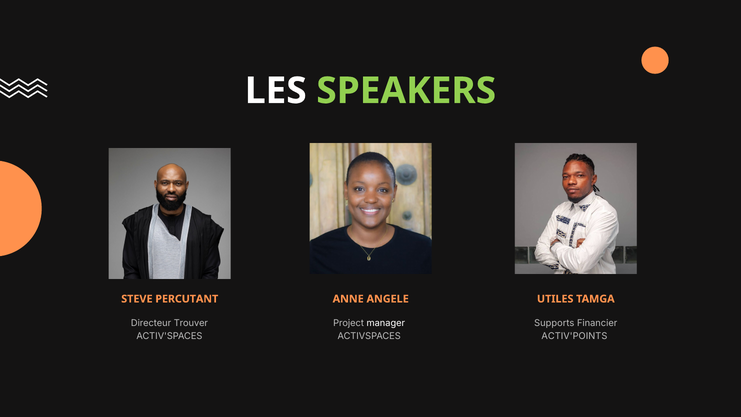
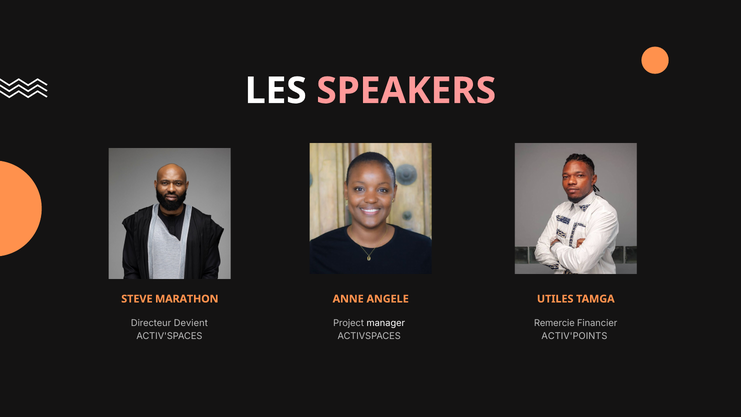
SPEAKERS colour: light green -> pink (406, 91)
PERCUTANT: PERCUTANT -> MARATHON (187, 299)
Supports: Supports -> Remercie (554, 323)
Trouver: Trouver -> Devient (191, 323)
